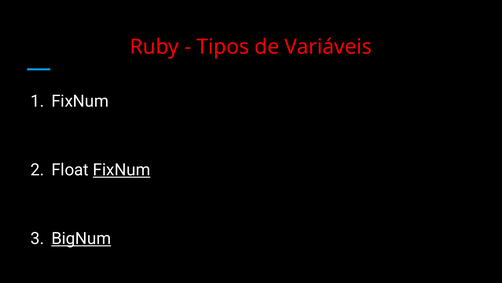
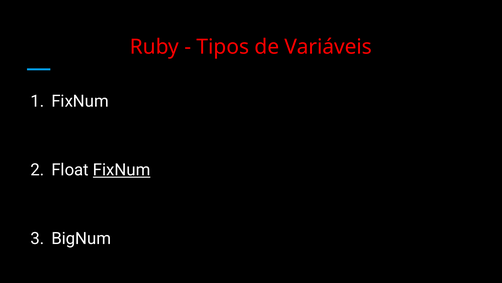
BigNum underline: present -> none (81, 238)
